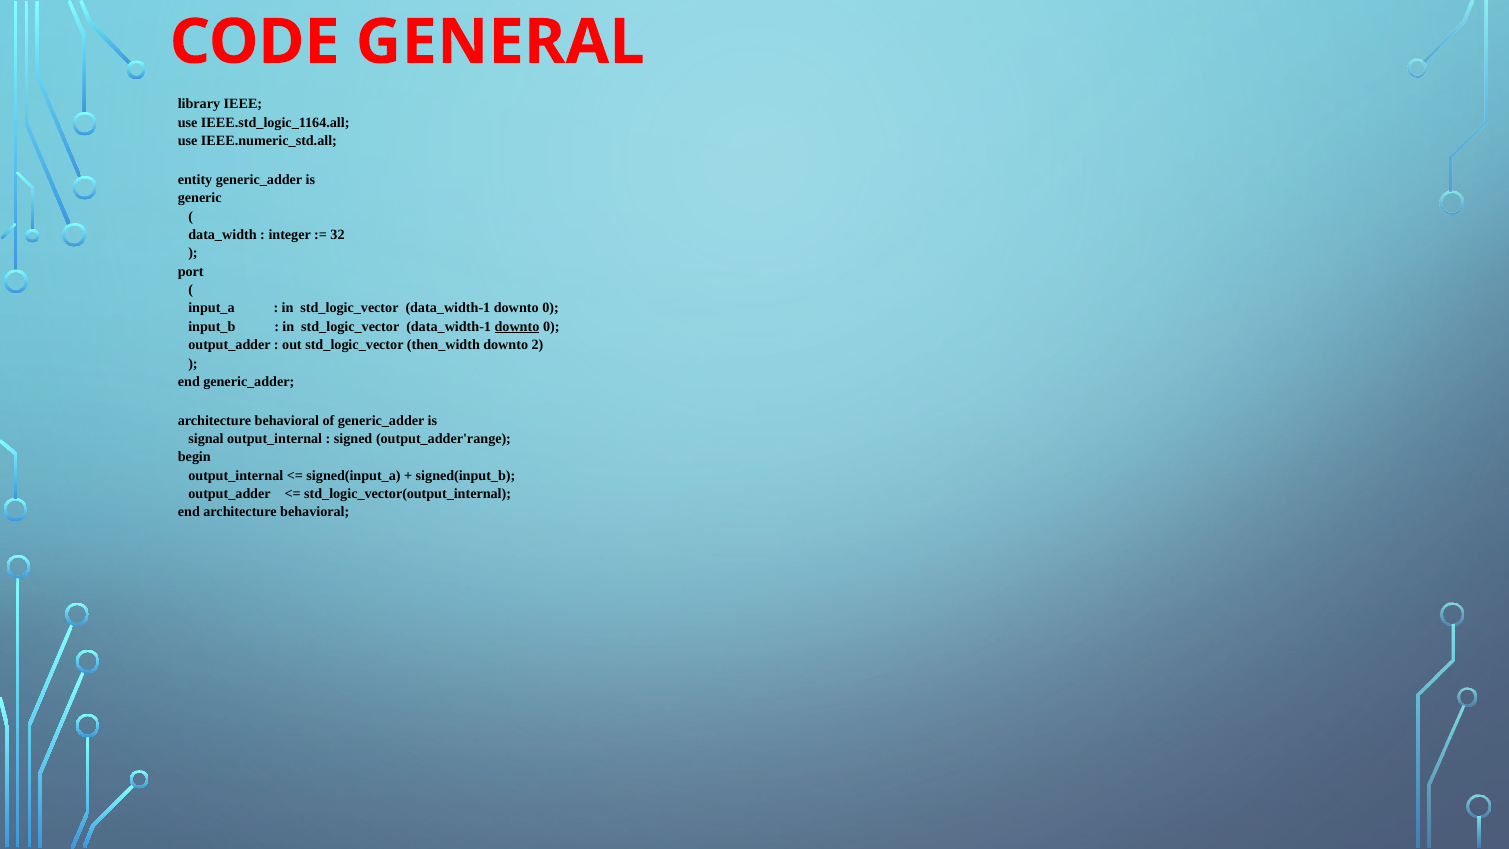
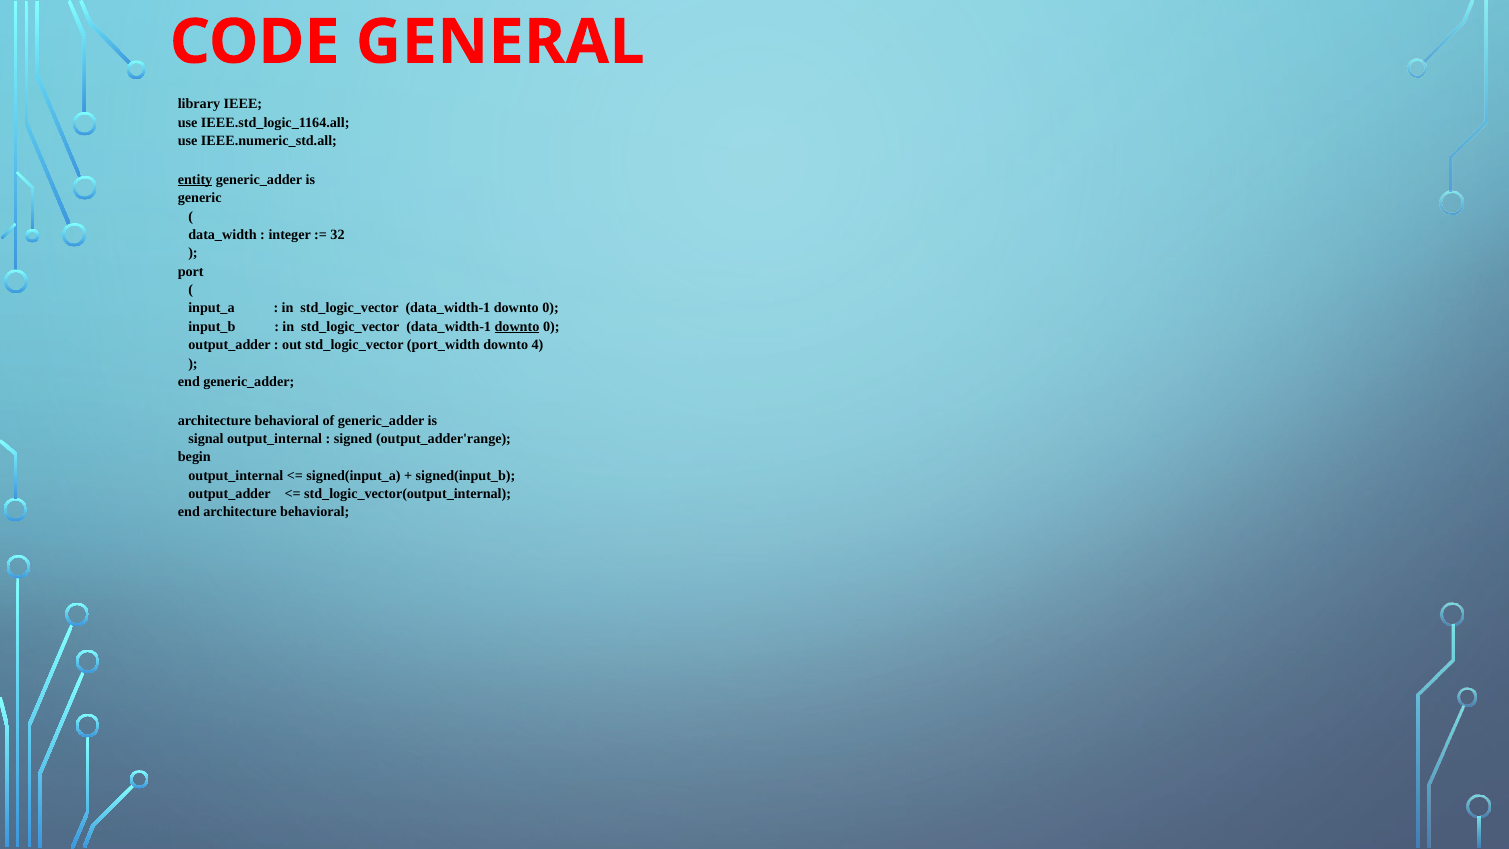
entity underline: none -> present (195, 180)
then_width: then_width -> port_width (443, 345)
2: 2 -> 4 (537, 345)
